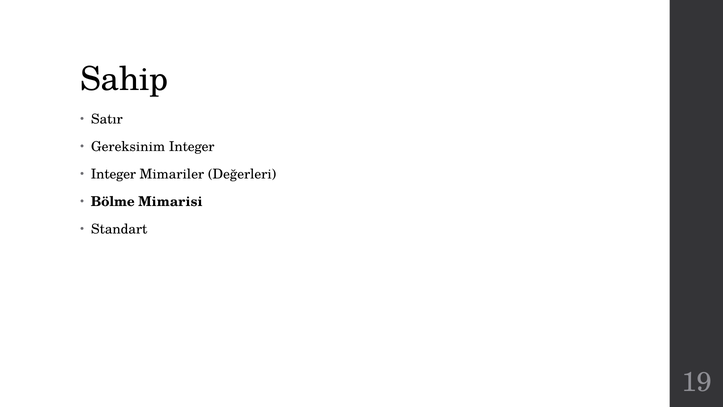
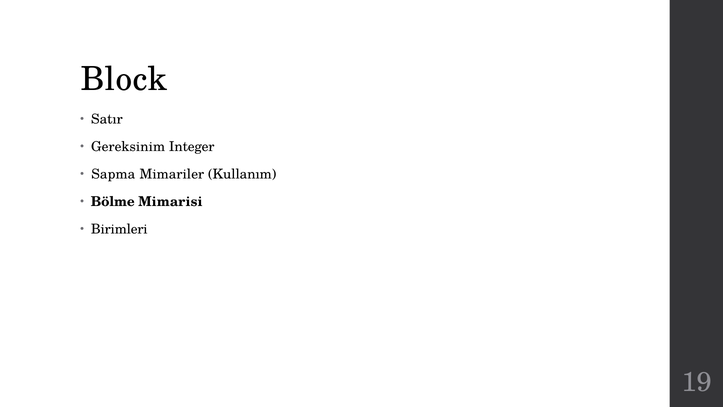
Sahip: Sahip -> Block (124, 79)
Integer: Integer -> Sapma (113, 174)
Değerleri: Değerleri -> Kullanım (242, 174)
Standart: Standart -> Birimleri (119, 229)
